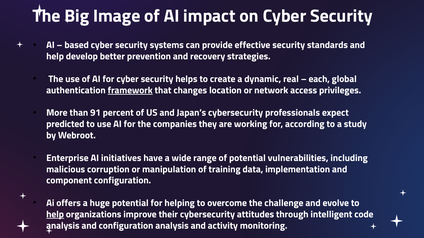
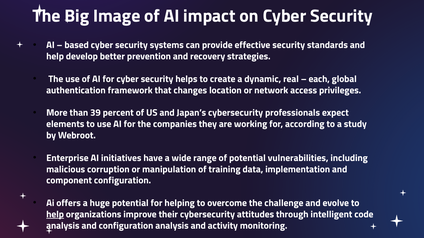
framework underline: present -> none (130, 91)
91: 91 -> 39 (95, 113)
predicted: predicted -> elements (65, 124)
